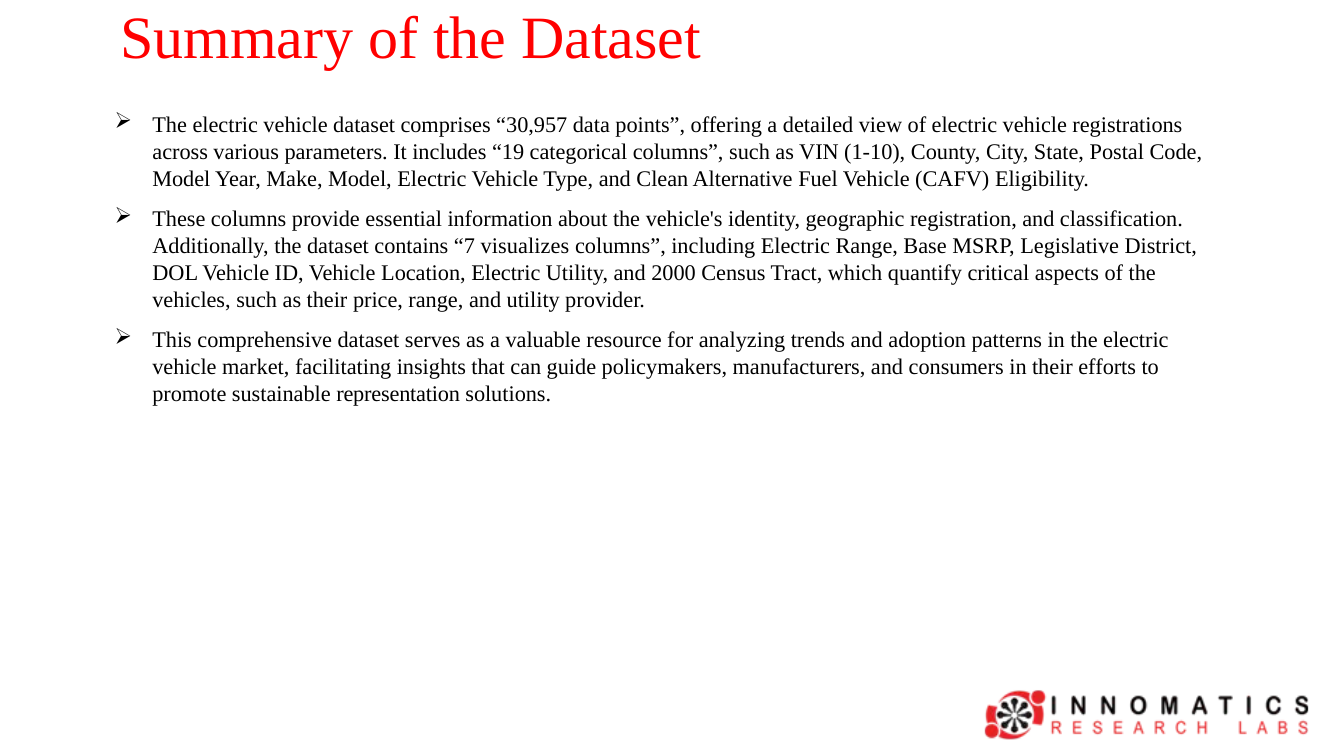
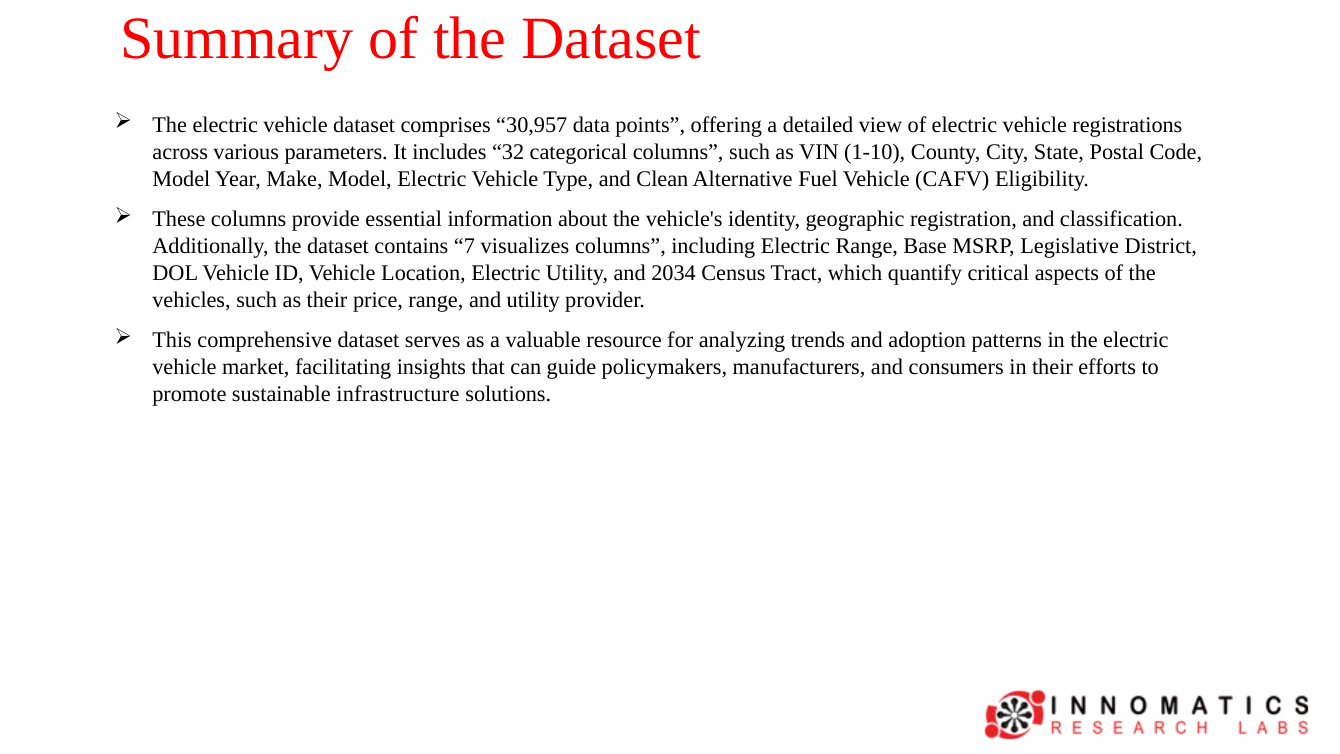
19: 19 -> 32 (508, 152)
2000: 2000 -> 2034 (674, 273)
representation: representation -> infrastructure (398, 394)
